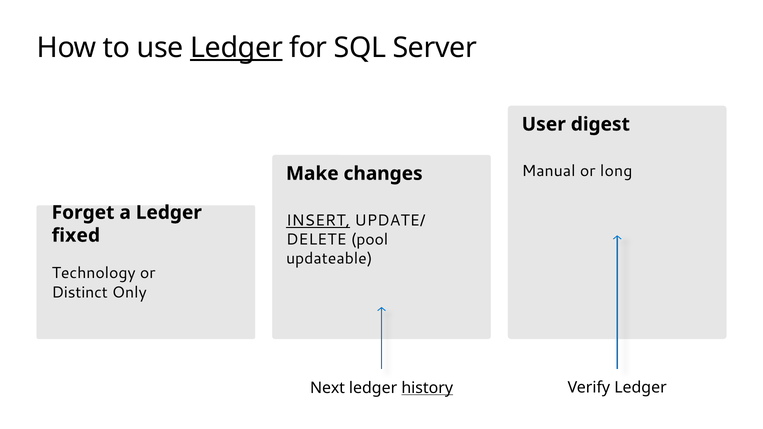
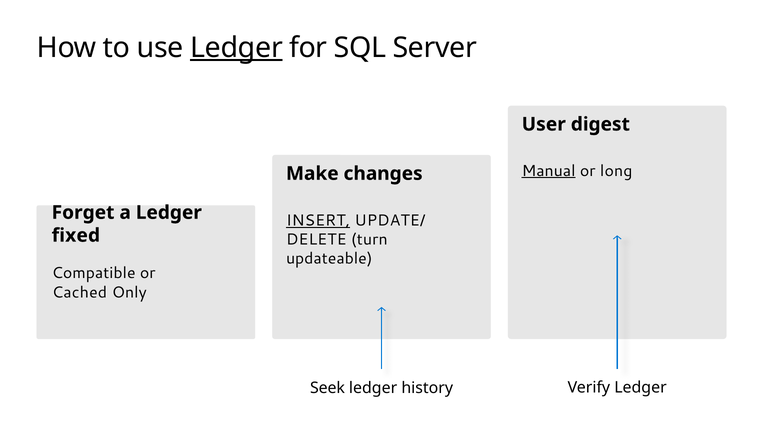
Manual underline: none -> present (549, 171)
pool: pool -> turn (369, 240)
Technology: Technology -> Compatible (94, 273)
Distinct: Distinct -> Cached (80, 292)
Next: Next -> Seek (327, 388)
history underline: present -> none (427, 388)
